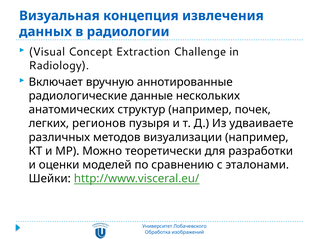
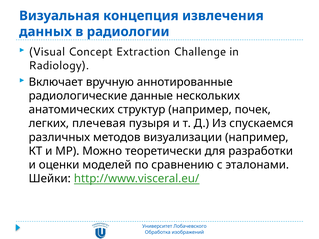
регионов: регионов -> плечевая (99, 124)
удваиваете: удваиваете -> спускаемся (261, 124)
